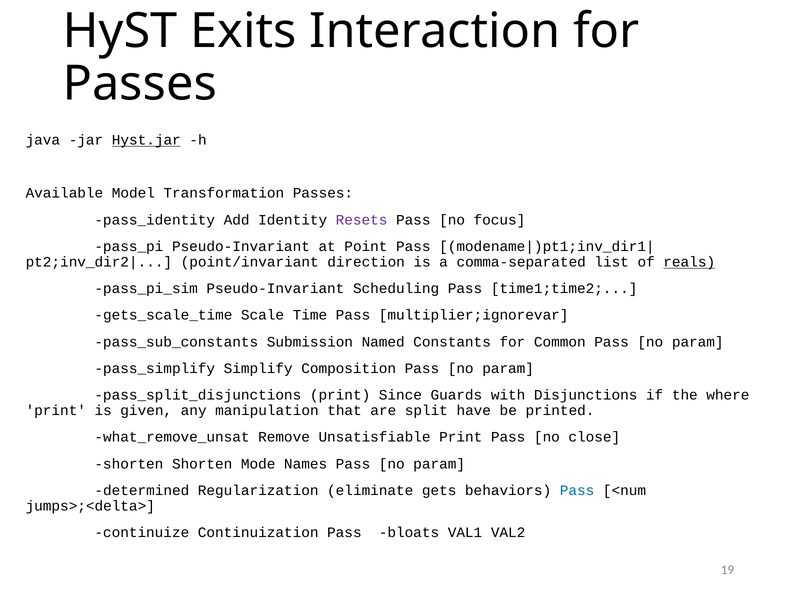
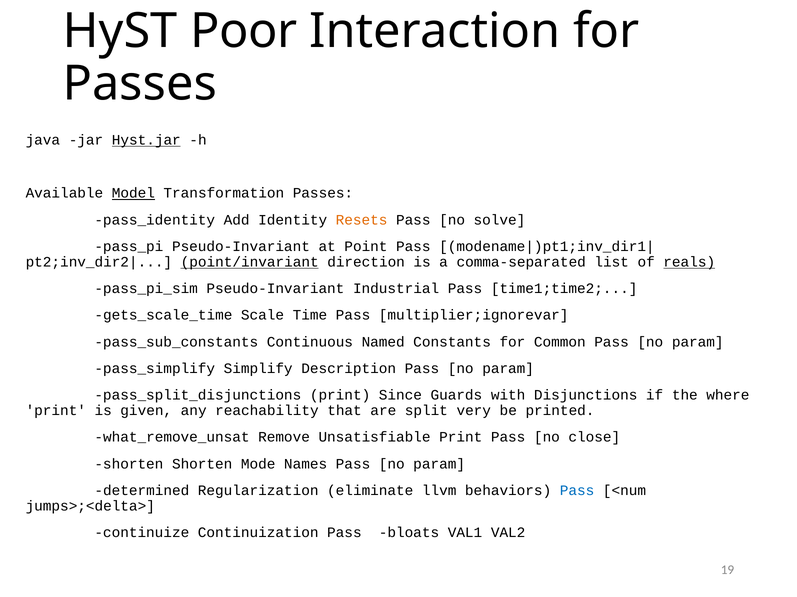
Exits: Exits -> Poor (244, 31)
Model underline: none -> present (133, 193)
Resets colour: purple -> orange (362, 220)
focus: focus -> solve (499, 220)
point/invariant underline: none -> present (250, 262)
Scheduling: Scheduling -> Industrial (396, 289)
Submission: Submission -> Continuous (310, 342)
Composition: Composition -> Description (349, 369)
manipulation: manipulation -> reachability (267, 411)
have: have -> very (474, 411)
gets: gets -> llvm (439, 491)
